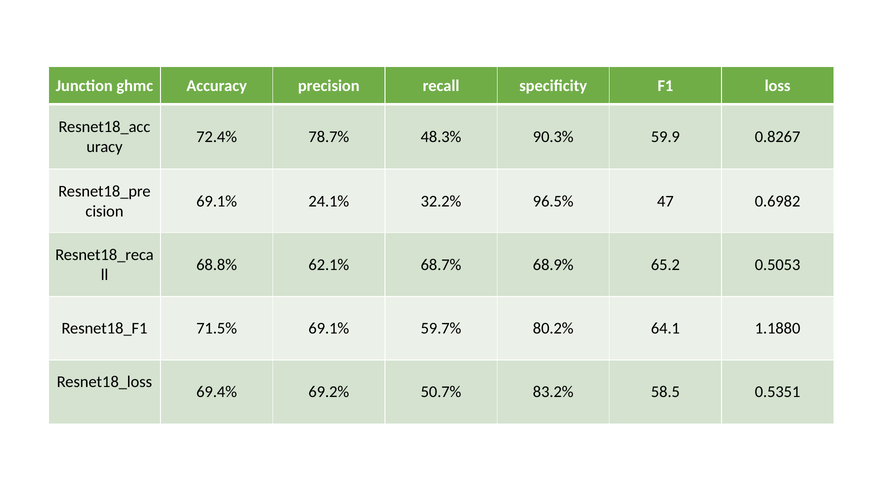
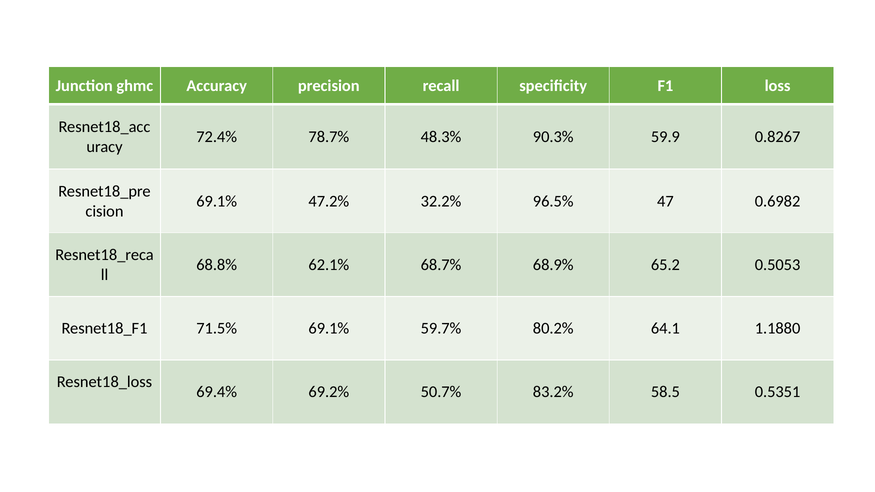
24.1%: 24.1% -> 47.2% (329, 201)
